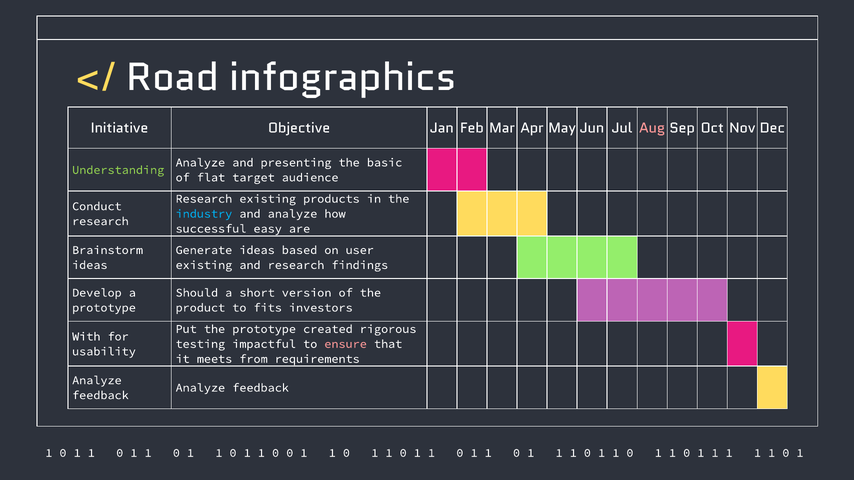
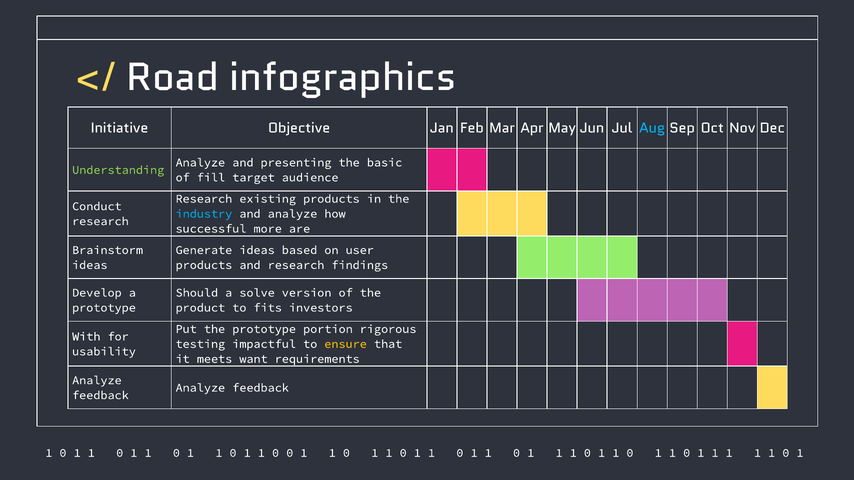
Aug colour: pink -> light blue (652, 128)
flat: flat -> fill (211, 178)
easy: easy -> more (268, 229)
existing: existing -> products (204, 265)
short: short -> solve (257, 293)
created: created -> portion (328, 329)
ensure colour: pink -> yellow (346, 344)
from: from -> want (254, 359)
